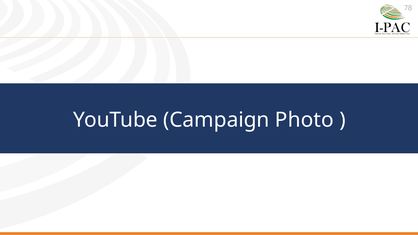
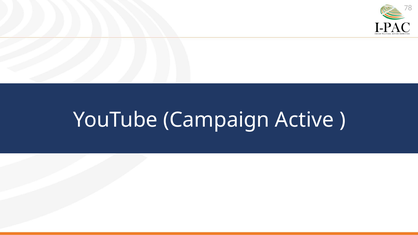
Photo: Photo -> Active (304, 120)
